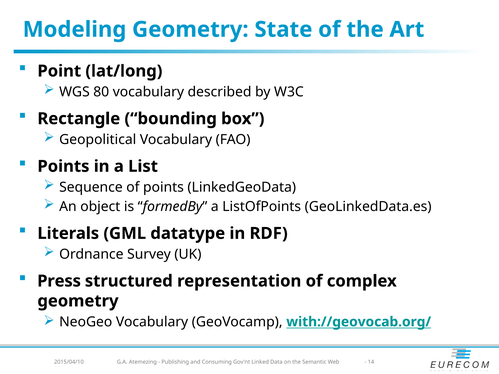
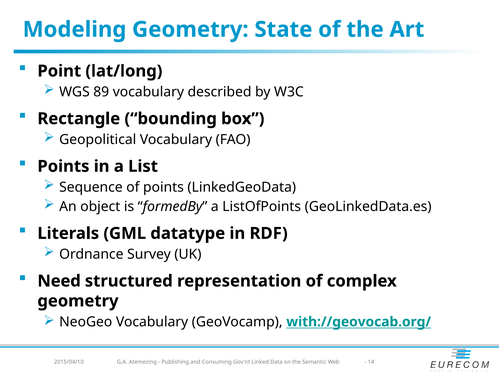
80: 80 -> 89 (101, 92)
Press: Press -> Need (59, 281)
